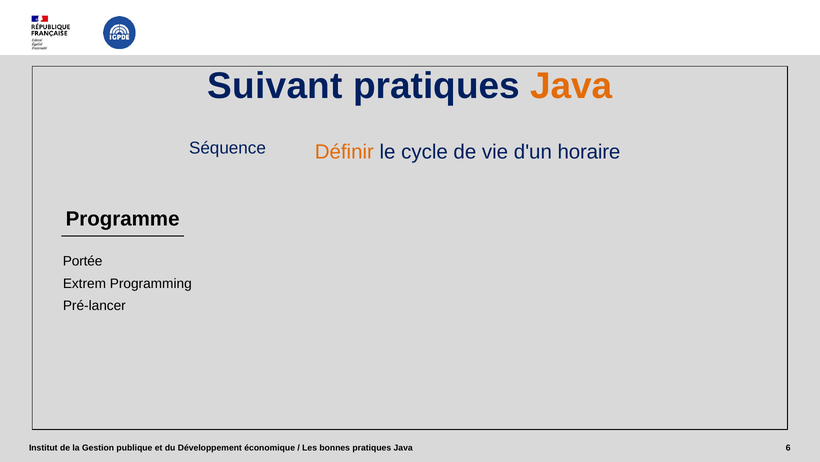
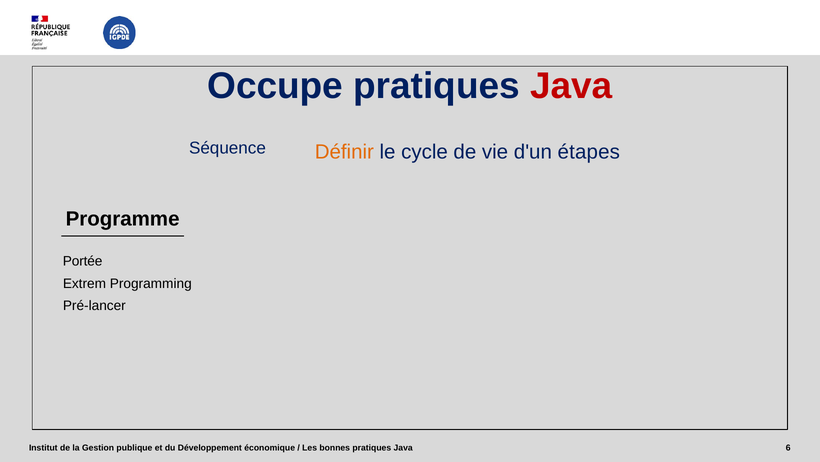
Suivant: Suivant -> Occupe (275, 86)
Java colour: orange -> red (571, 86)
horaire: horaire -> étapes (589, 151)
